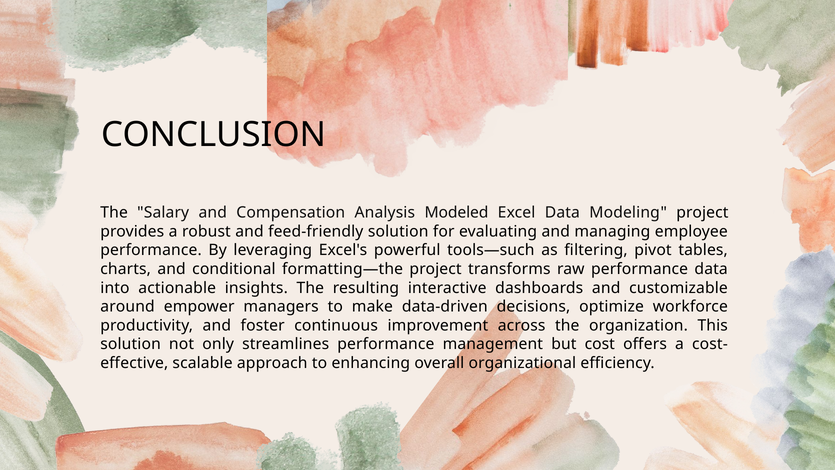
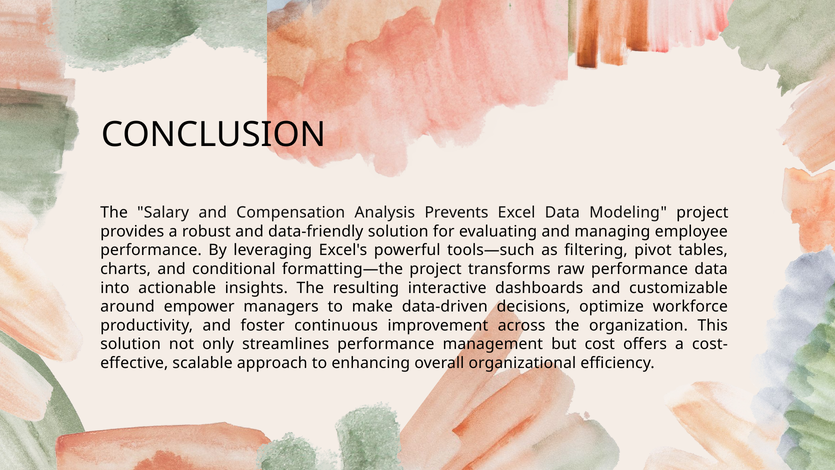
Modeled: Modeled -> Prevents (456, 213)
feed-friendly: feed-friendly -> data-friendly (316, 231)
